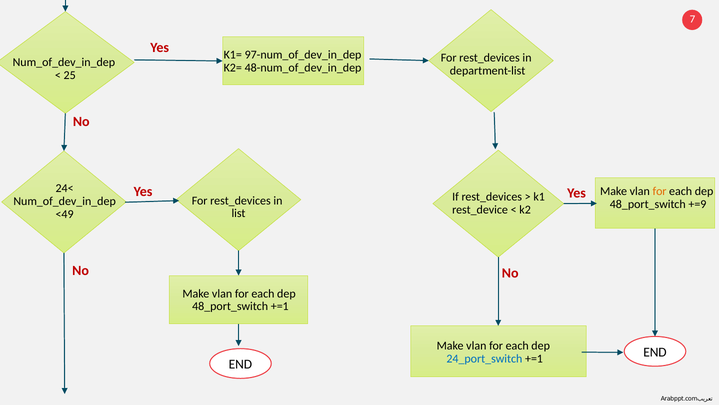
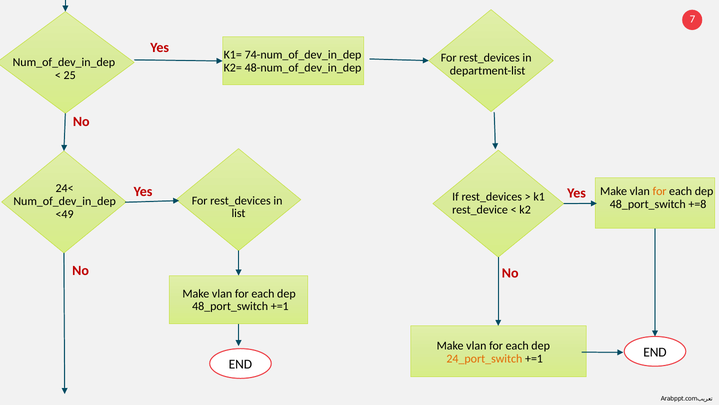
97-num_of_dev_in_dep: 97-num_of_dev_in_dep -> 74-num_of_dev_in_dep (303, 55)
+=9: +=9 -> +=8 (697, 204)
24_port_switch colour: blue -> orange (484, 358)
